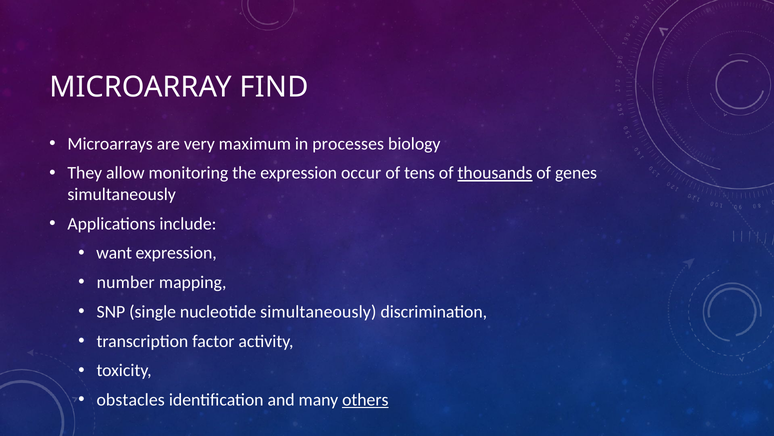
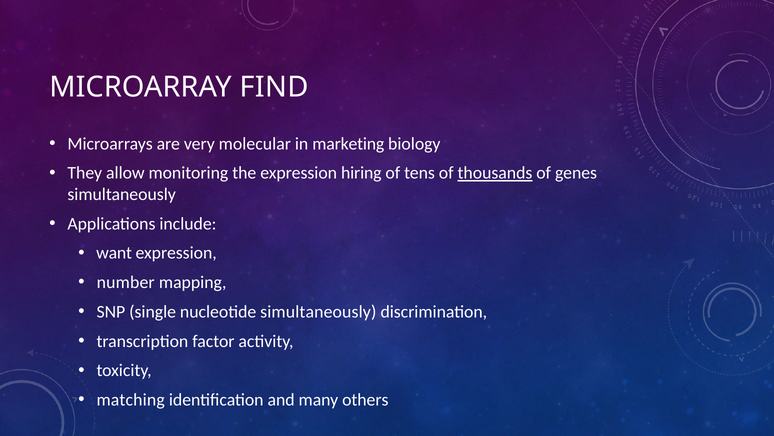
maximum: maximum -> molecular (255, 144)
processes: processes -> marketing (348, 144)
occur: occur -> hiring (361, 173)
obstacles: obstacles -> matching (131, 399)
others underline: present -> none (365, 399)
